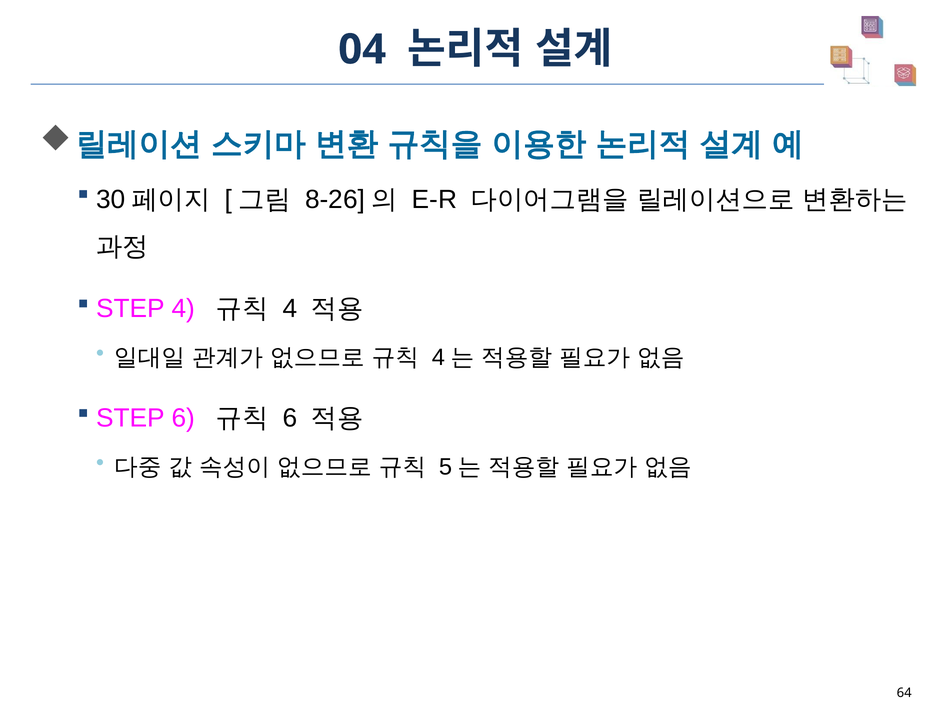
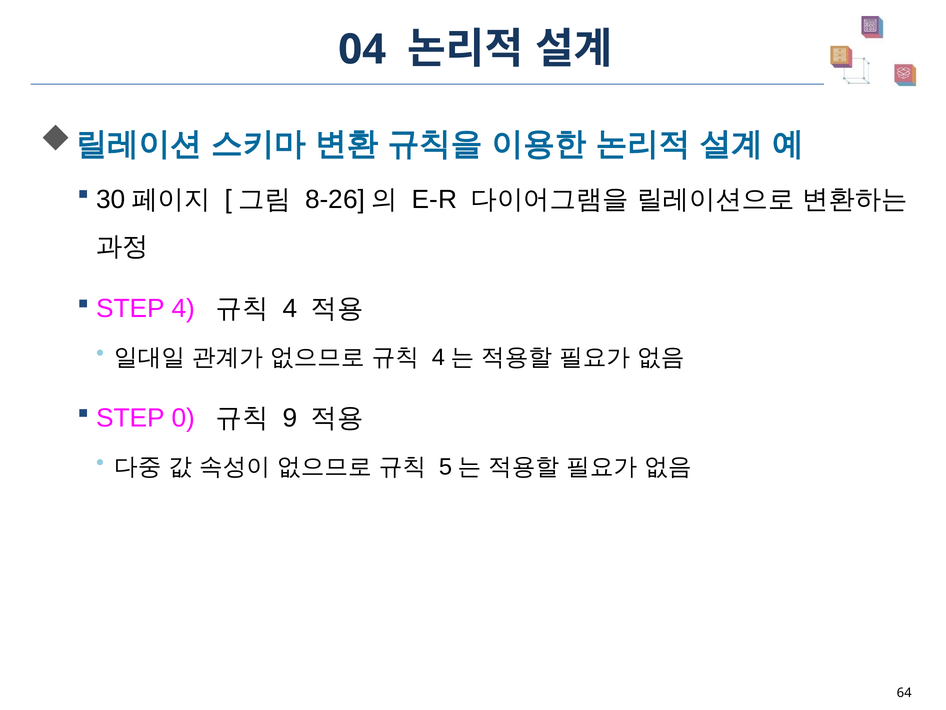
STEP 6: 6 -> 0 (183, 418)
6: 6 -> 9 (290, 418)
